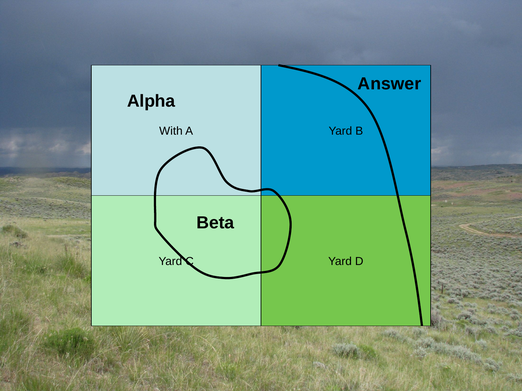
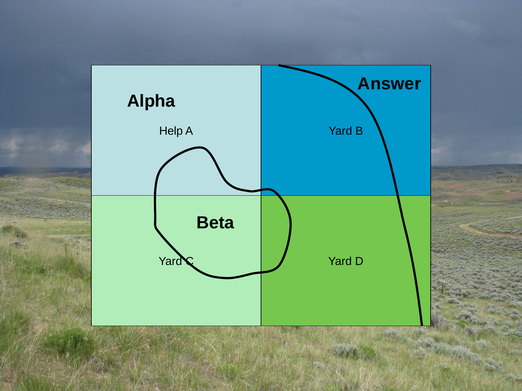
With: With -> Help (171, 131)
